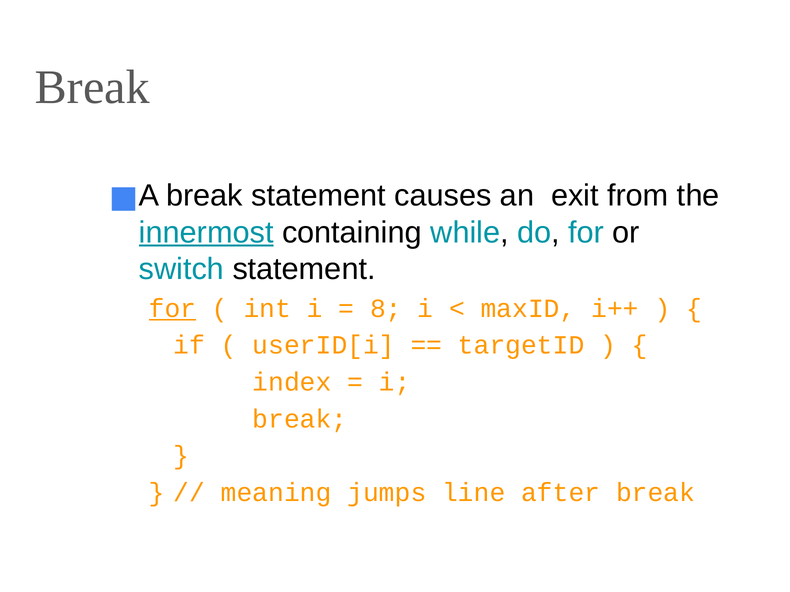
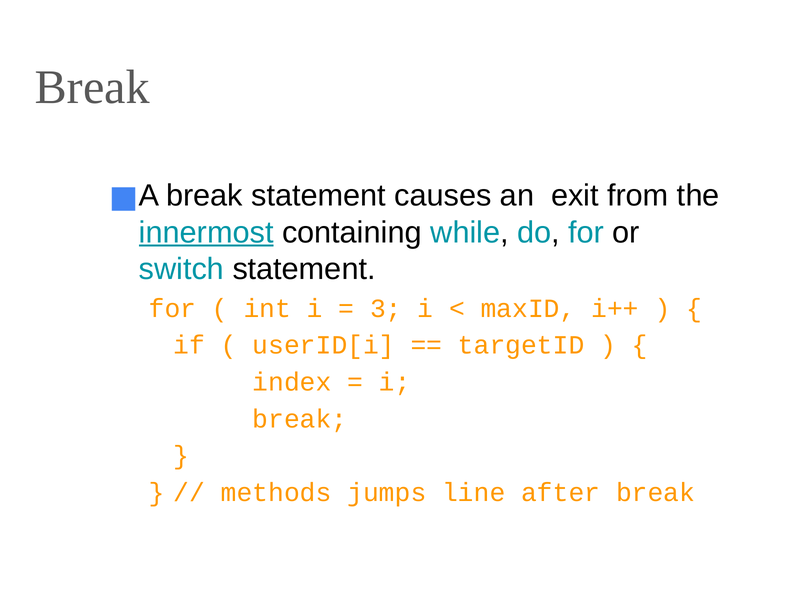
for underline: present -> none (172, 309)
8: 8 -> 3 (386, 309)
meaning: meaning -> methods (276, 493)
